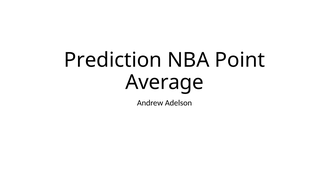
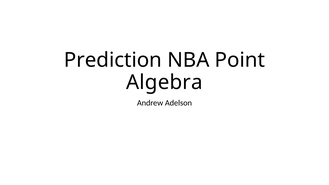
Average: Average -> Algebra (164, 82)
